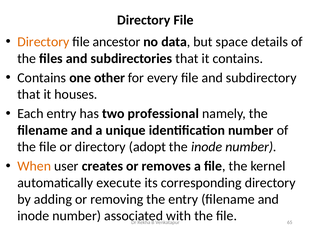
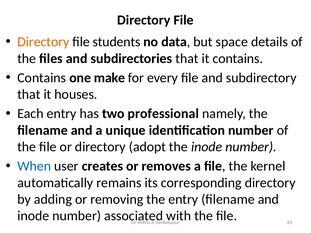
ancestor: ancestor -> students (117, 42)
other: other -> make (110, 78)
When colour: orange -> blue (34, 166)
execute: execute -> remains (119, 183)
